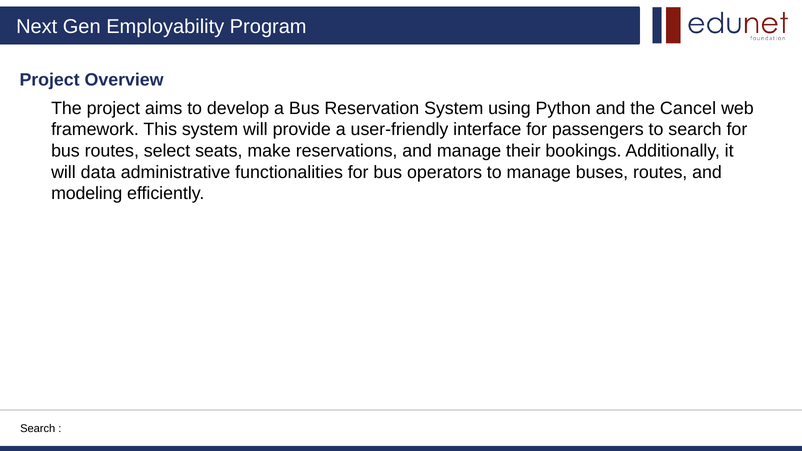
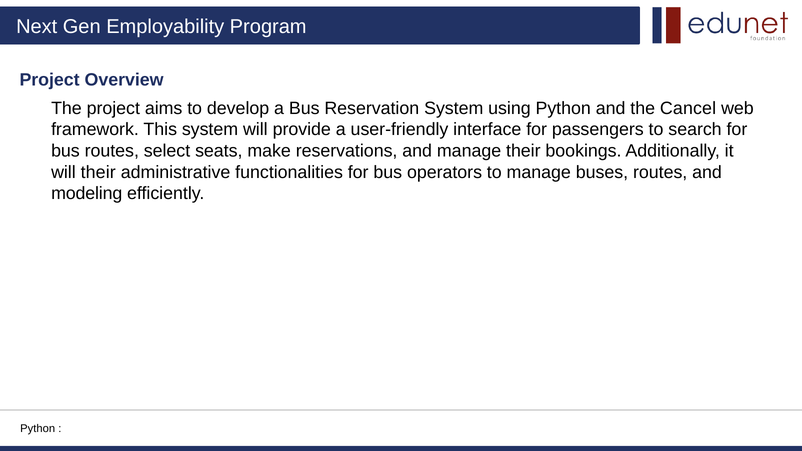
will data: data -> their (98, 172)
Search: Search -> Python (38, 429)
